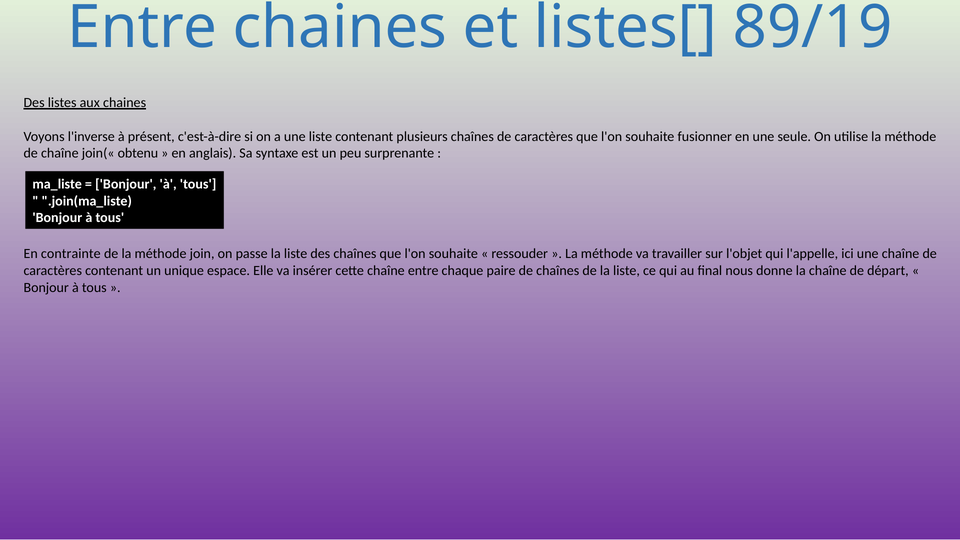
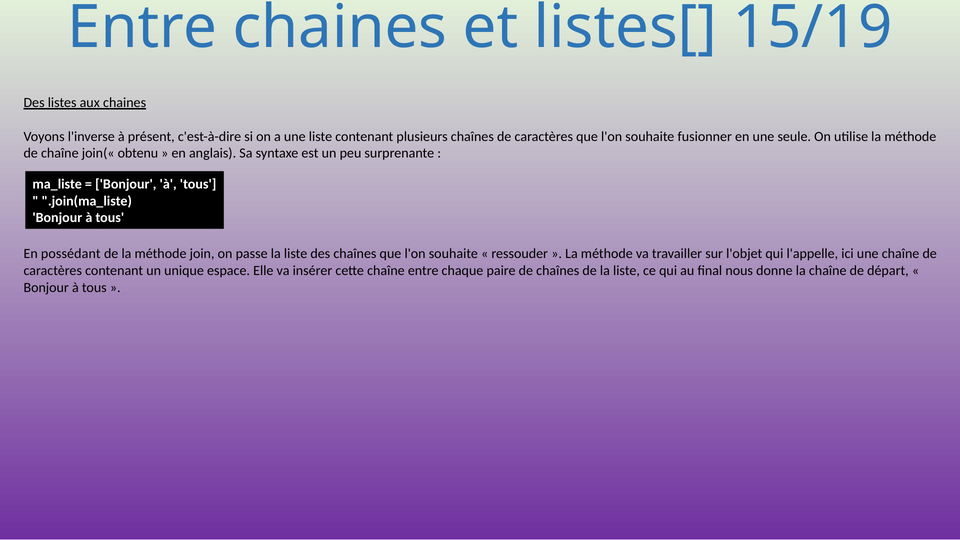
89/19: 89/19 -> 15/19 (813, 28)
contrainte: contrainte -> possédant (71, 254)
